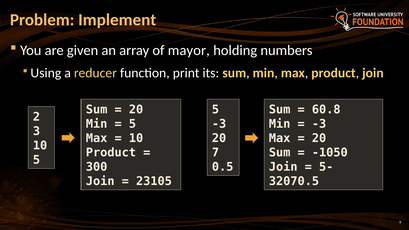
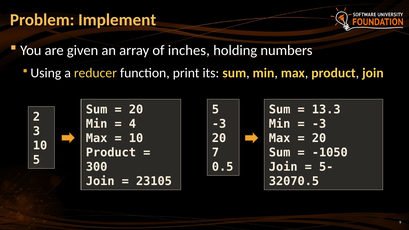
mayor: mayor -> inches (189, 50)
60.8: 60.8 -> 13.3 (326, 110)
5: 5 -> 4 (132, 124)
